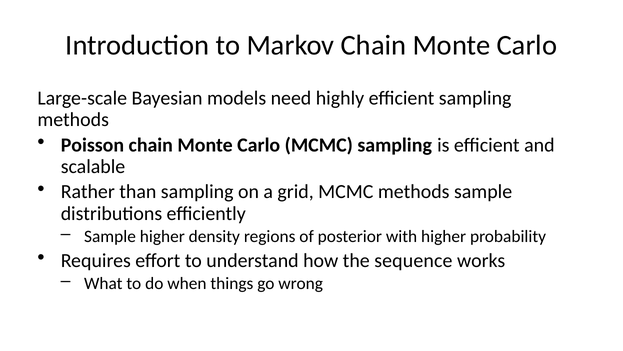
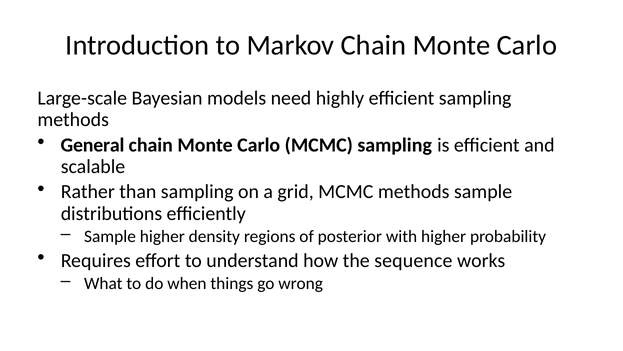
Poisson: Poisson -> General (93, 145)
